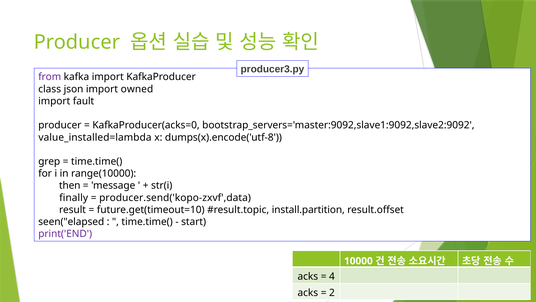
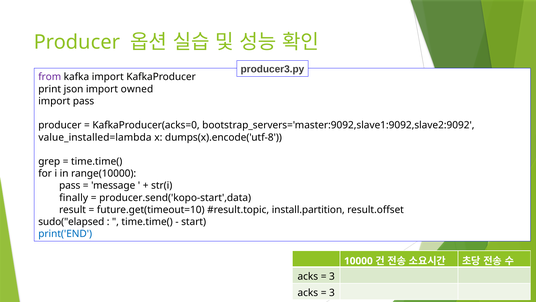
class: class -> print (50, 89)
import fault: fault -> pass (84, 101)
then: then -> pass (70, 185)
producer.send('kopo-zxvf',data: producer.send('kopo-zxvf',data -> producer.send('kopo-start',data (175, 197)
seen("elapsed: seen("elapsed -> sudo("elapsed (71, 222)
print('END colour: purple -> blue (65, 234)
4: 4 -> 3 (332, 276)
2: 2 -> 3 (332, 292)
